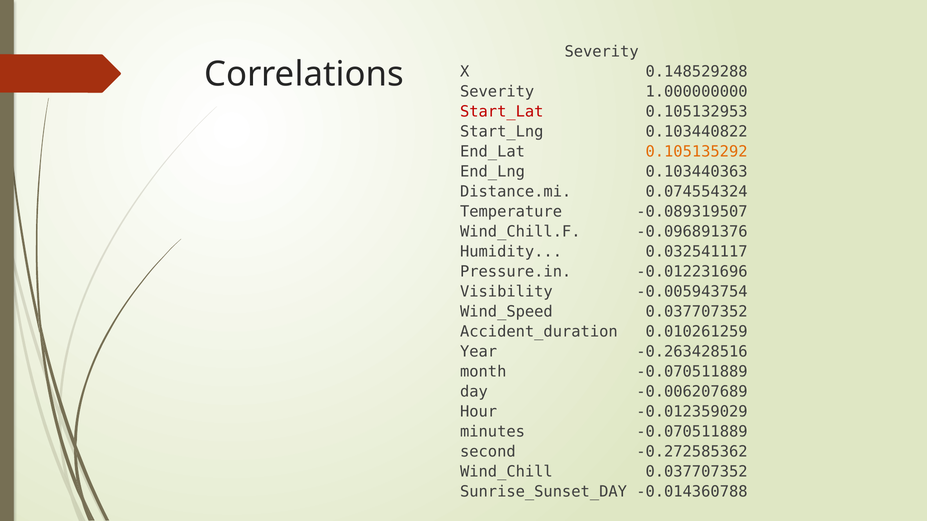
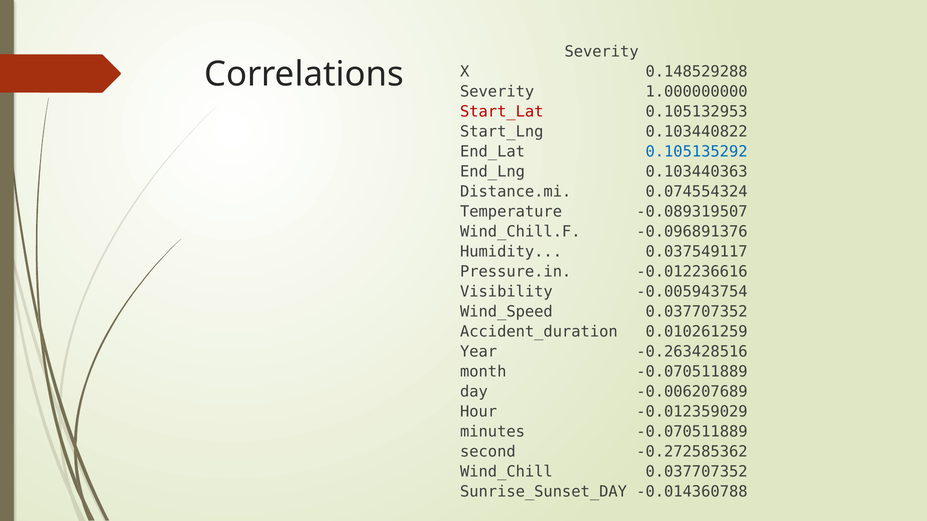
0.105135292 colour: orange -> blue (697, 152)
0.032541117: 0.032541117 -> 0.037549117 (697, 252)
-0.012231696: -0.012231696 -> -0.012236616 (692, 272)
